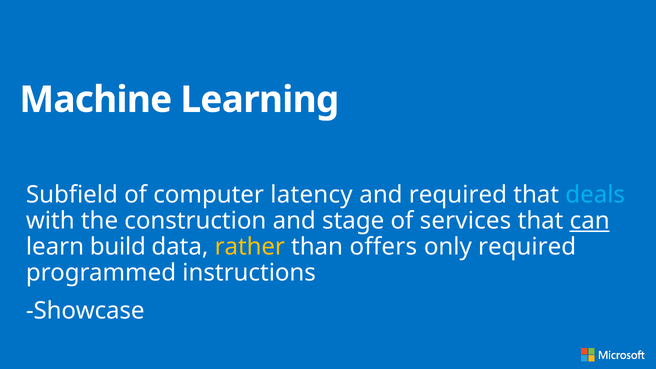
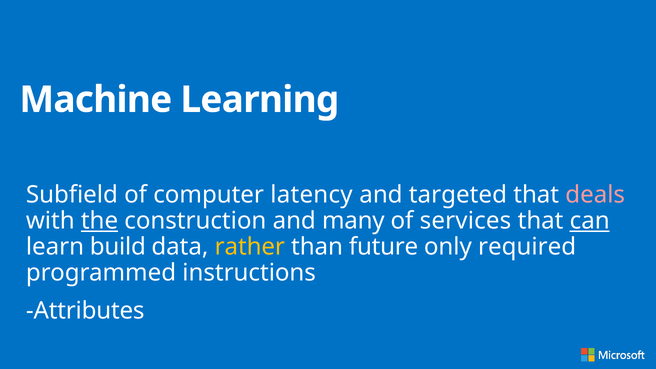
and required: required -> targeted (458, 195)
deals colour: light blue -> pink (595, 195)
the underline: none -> present (100, 221)
stage: stage -> many (353, 221)
offers: offers -> future (384, 247)
Showcase: Showcase -> Attributes (85, 311)
